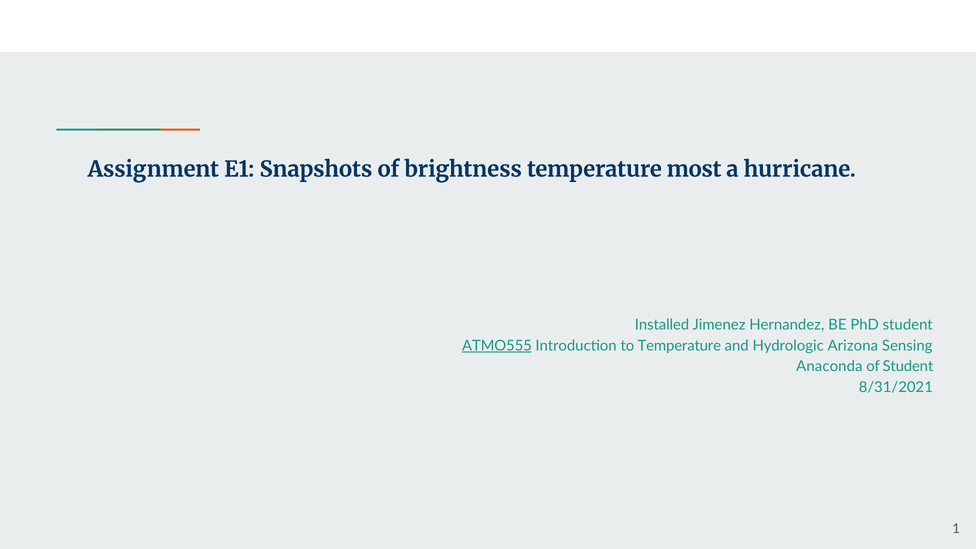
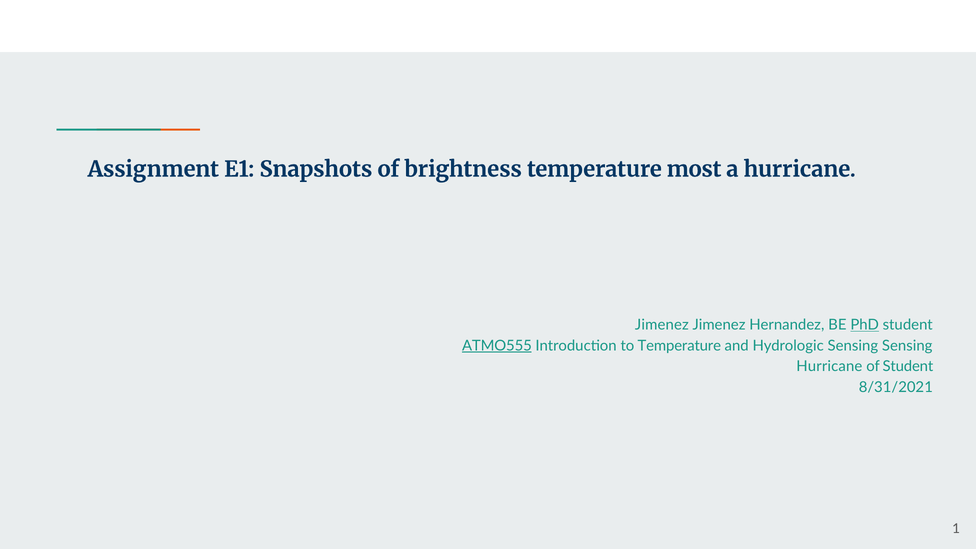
Installed: Installed -> Jimenez (662, 325)
PhD underline: none -> present (865, 325)
Hydrologic Arizona: Arizona -> Sensing (853, 346)
Anaconda: Anaconda -> Hurricane (829, 366)
